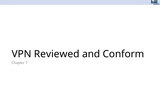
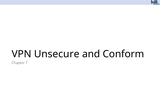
Reviewed: Reviewed -> Unsecure (57, 54)
